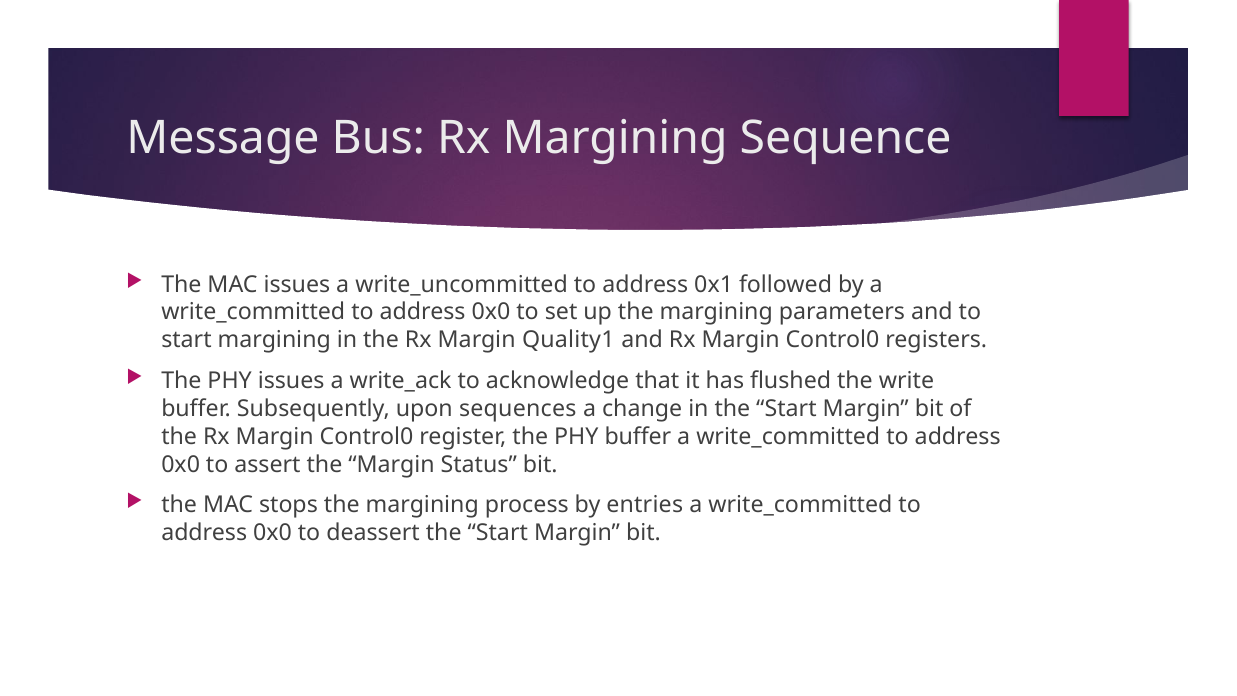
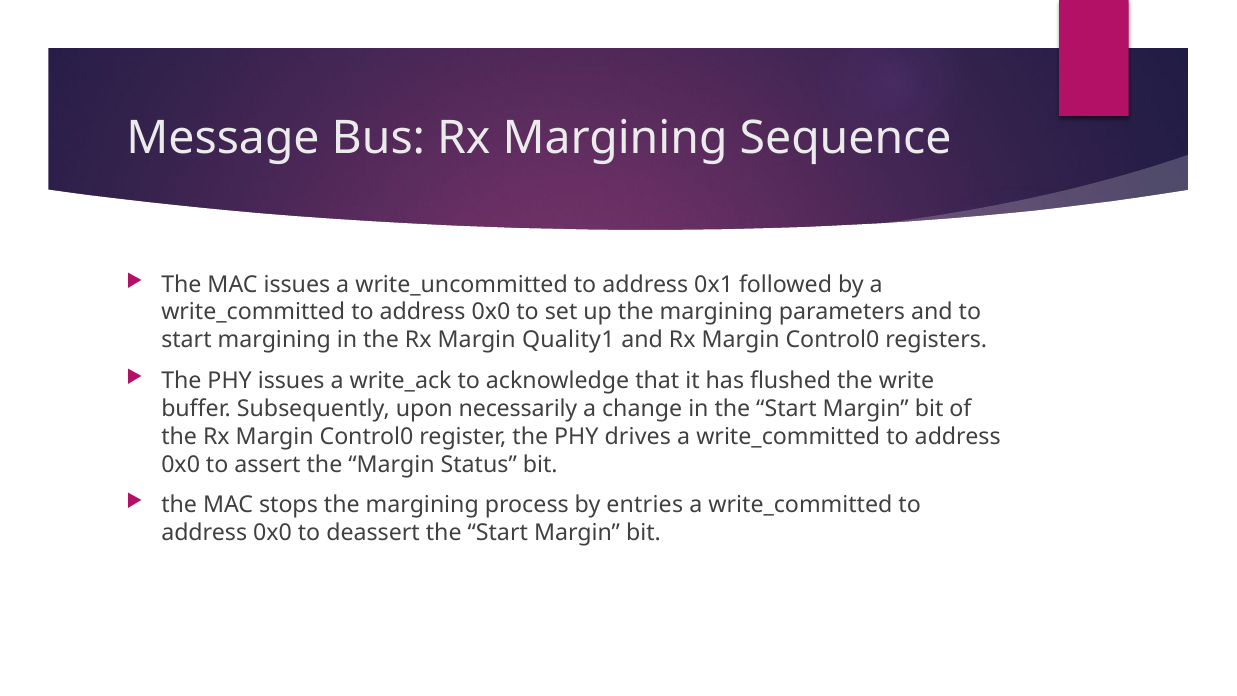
sequences: sequences -> necessarily (518, 409)
PHY buffer: buffer -> drives (638, 436)
